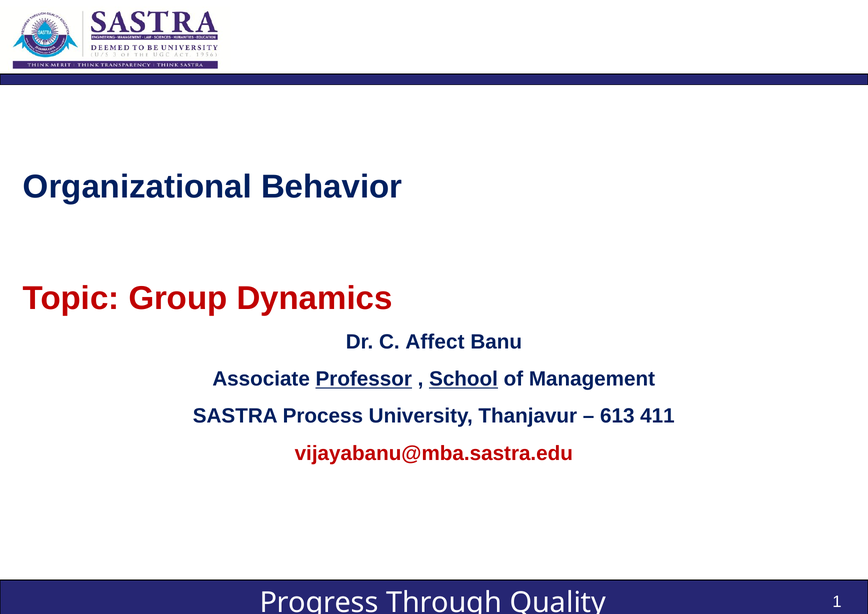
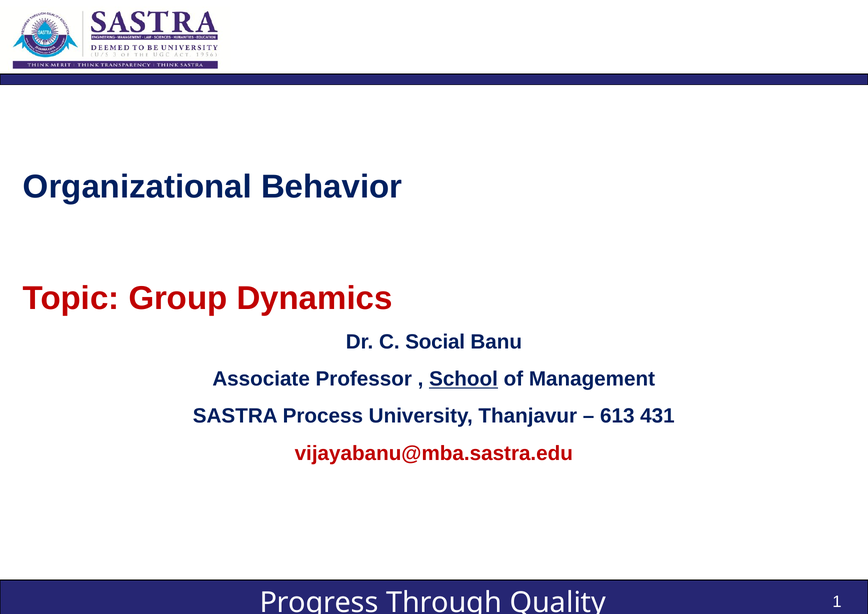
Affect: Affect -> Social (435, 342)
Professor underline: present -> none (364, 379)
411: 411 -> 431 (657, 416)
